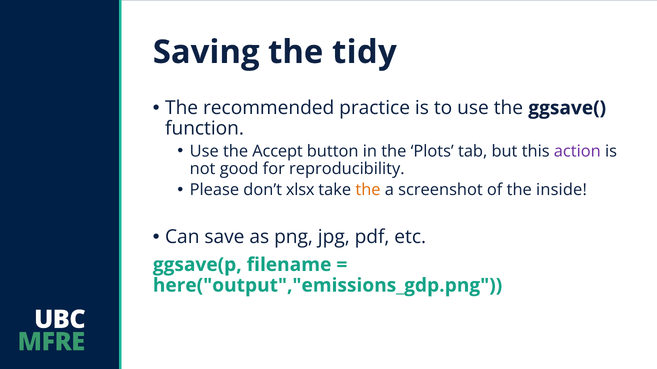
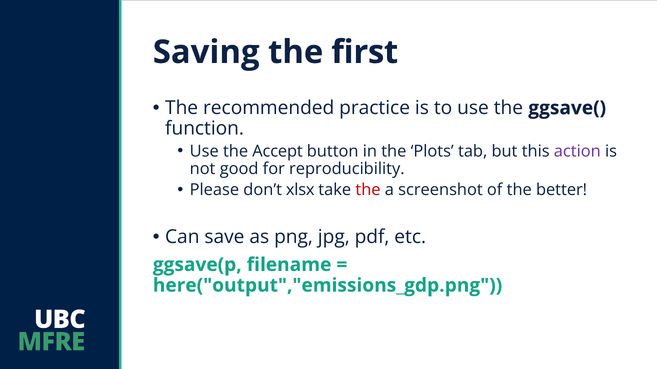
tidy: tidy -> first (365, 52)
the colour: orange -> red (368, 190)
inside: inside -> better (562, 190)
